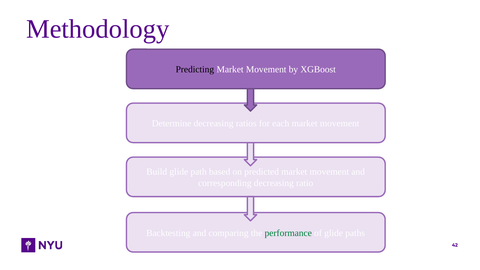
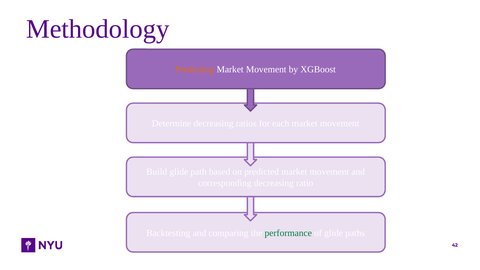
Predicting colour: black -> orange (195, 70)
